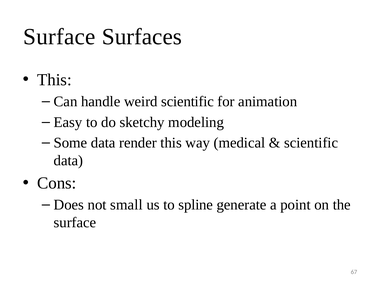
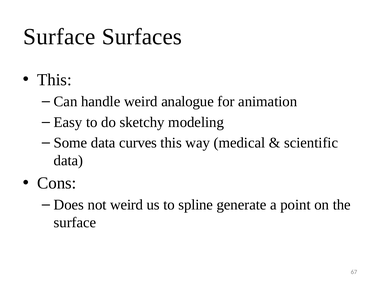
weird scientific: scientific -> analogue (188, 102)
render: render -> curves (138, 143)
not small: small -> weird (127, 205)
